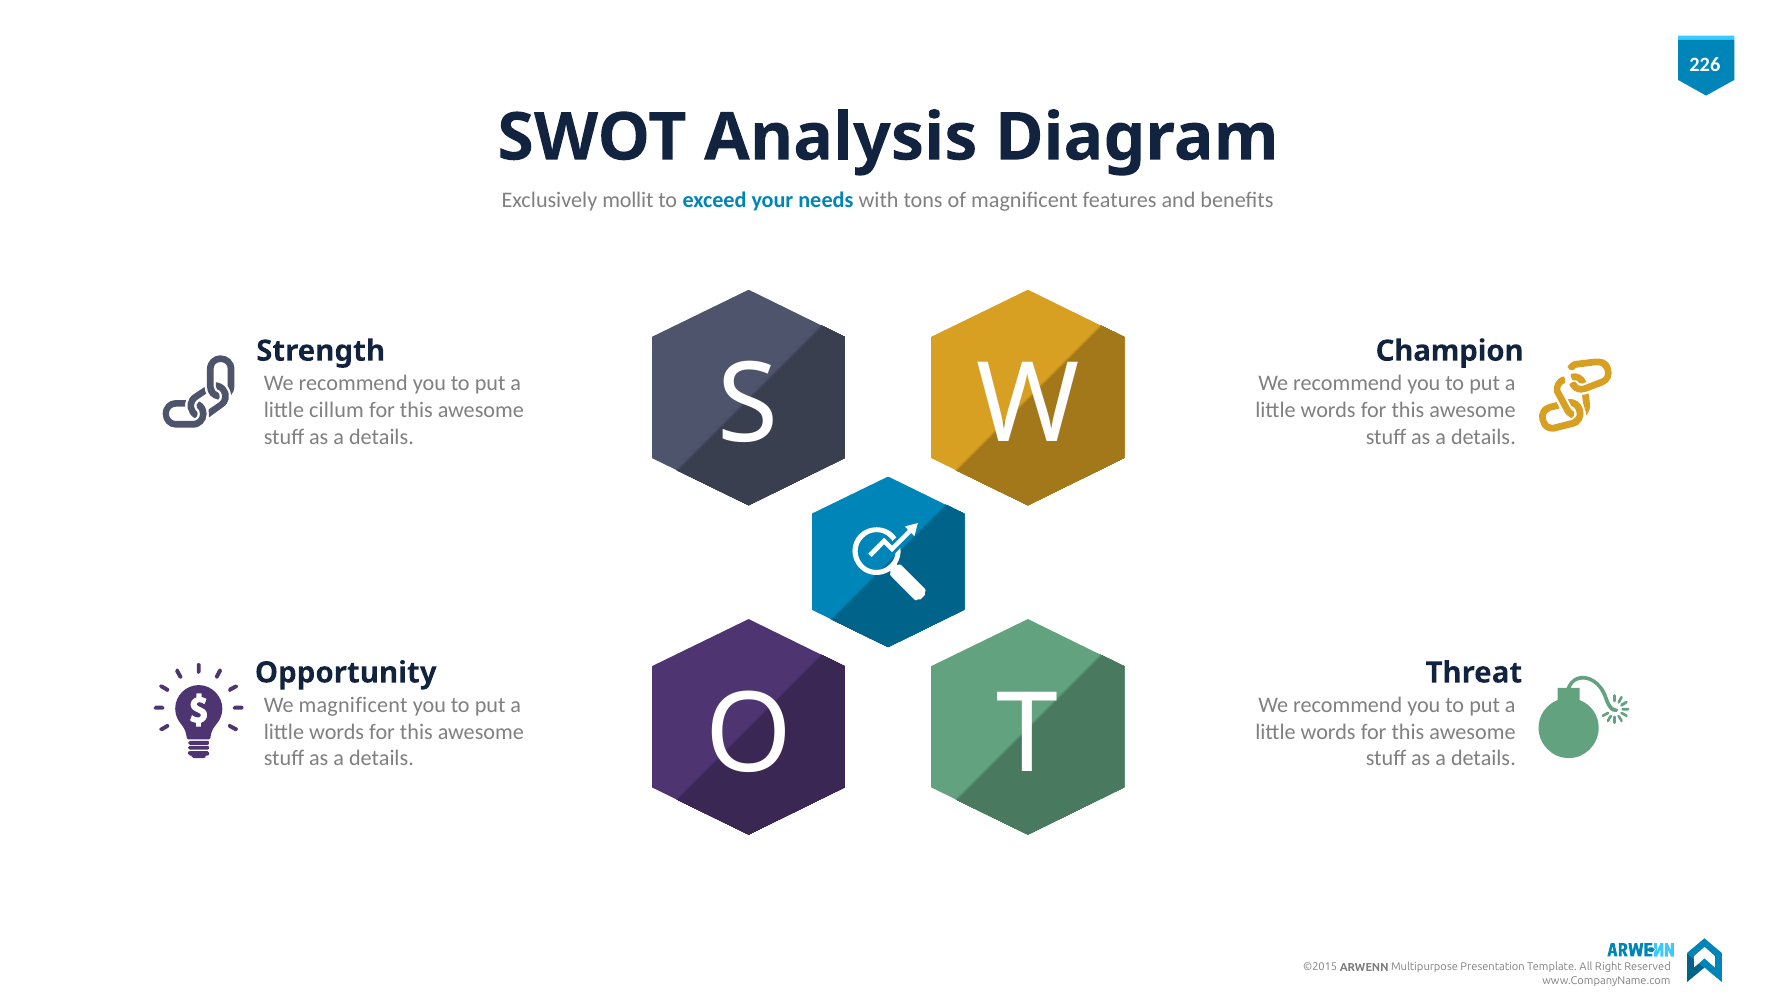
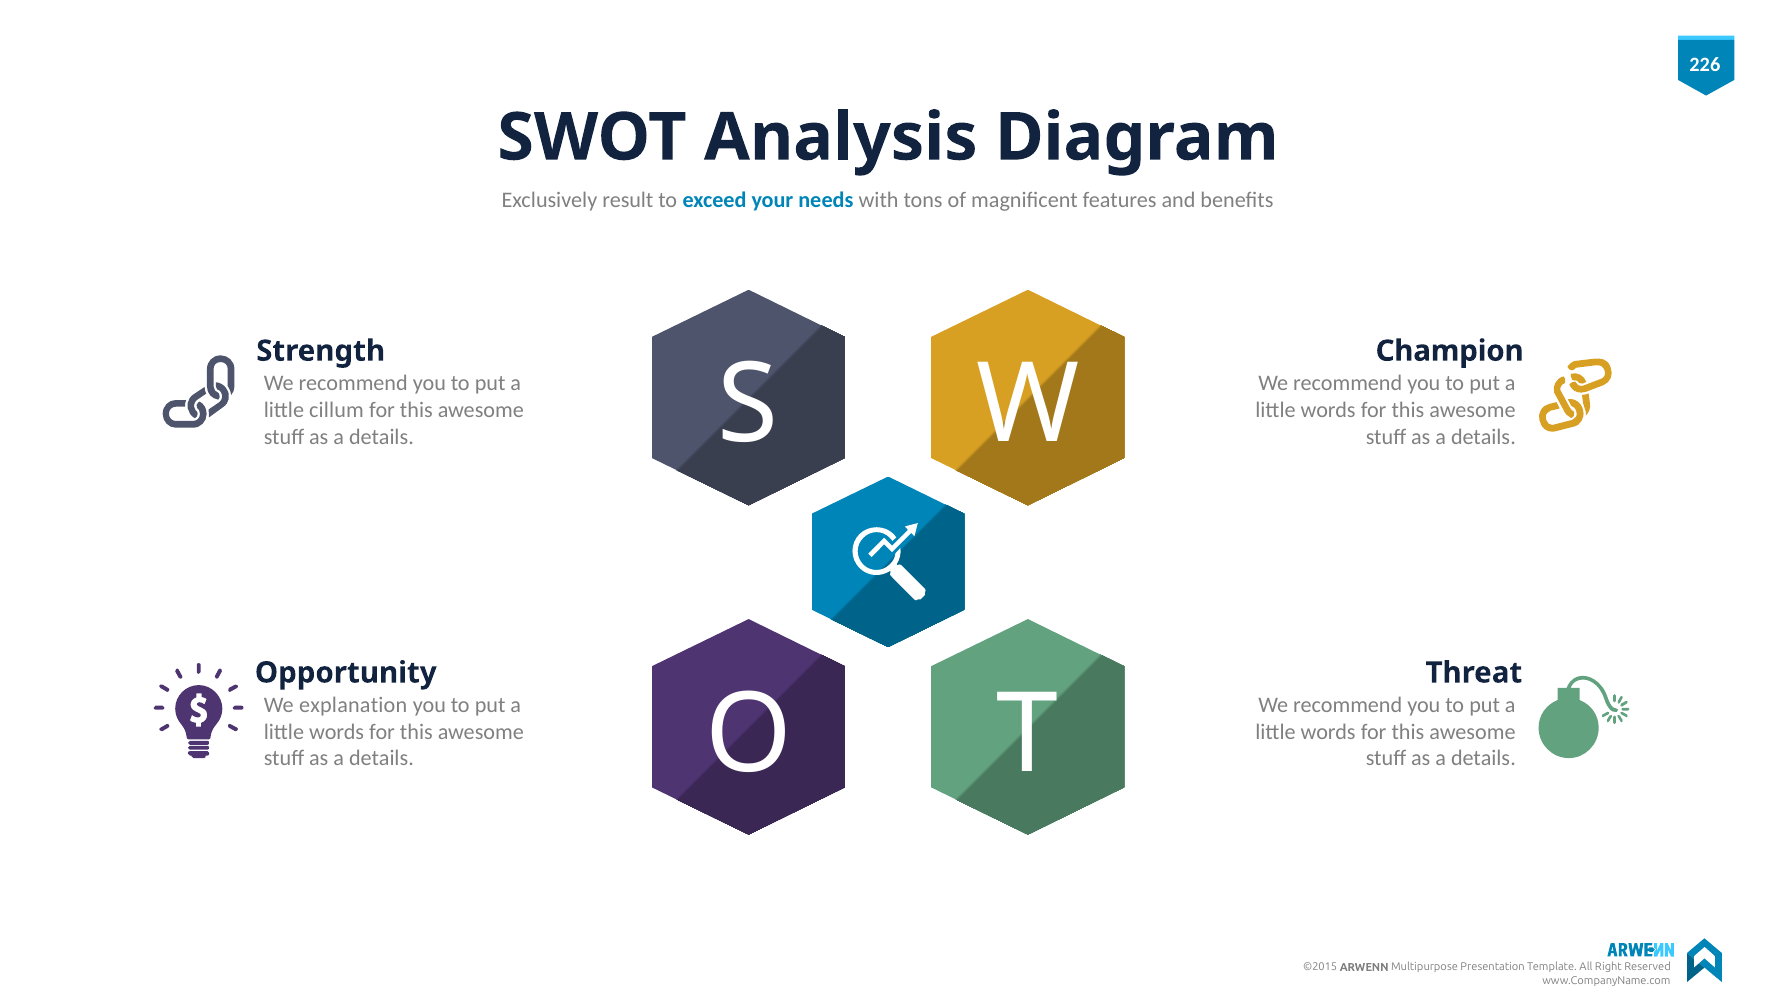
mollit: mollit -> result (628, 200)
We magnificent: magnificent -> explanation (353, 705)
